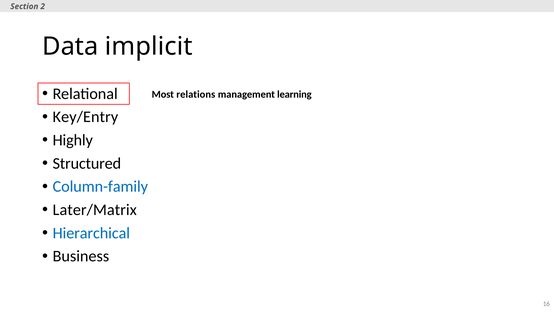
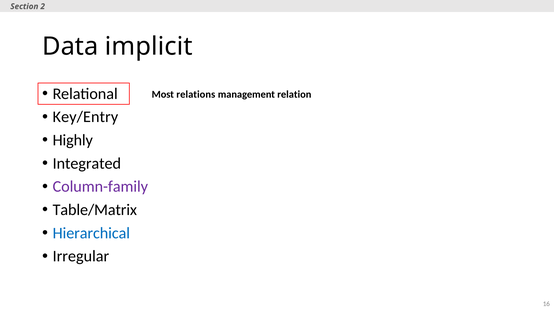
learning: learning -> relation (294, 94)
Structured: Structured -> Integrated (87, 163)
Column-family colour: blue -> purple (100, 186)
Later/Matrix: Later/Matrix -> Table/Matrix (95, 210)
Business: Business -> Irregular (81, 256)
